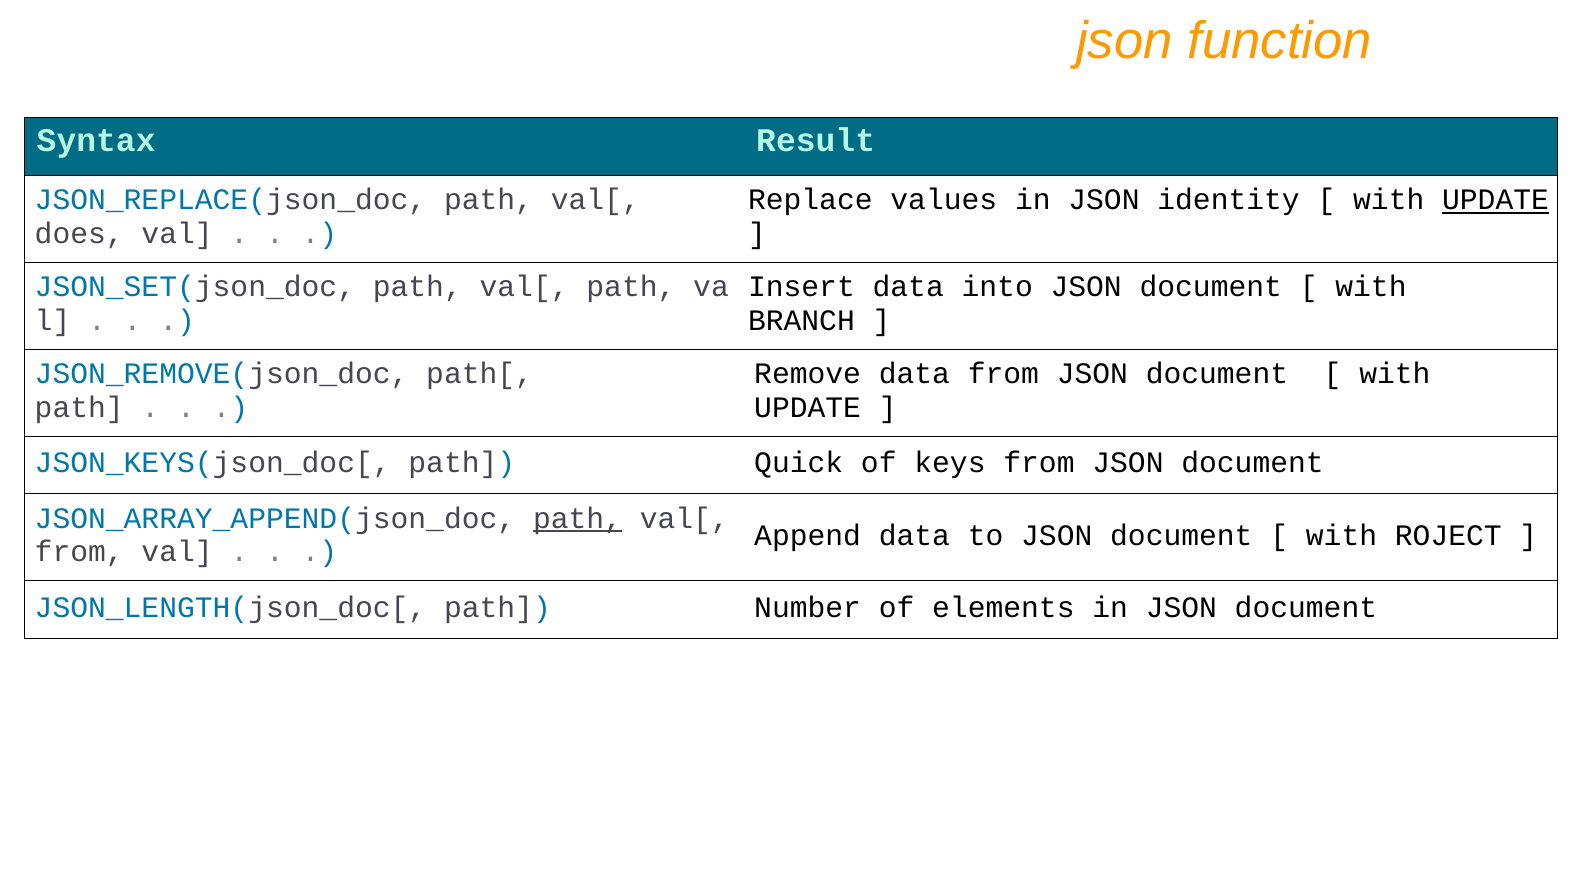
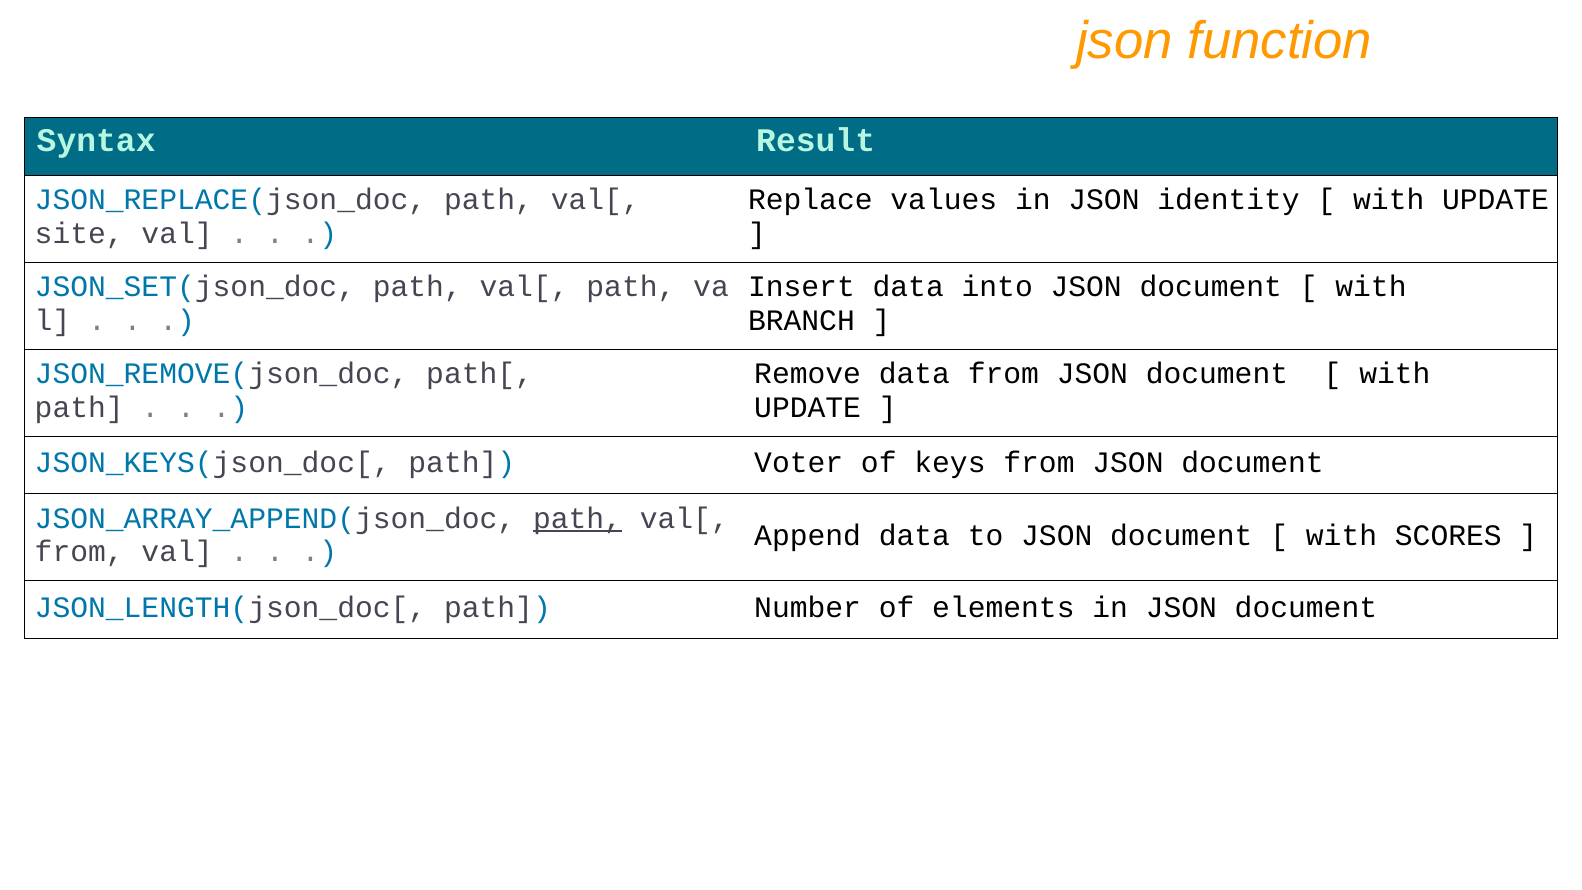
UPDATE underline: present -> none (1496, 200)
does: does -> site (79, 234)
Quick: Quick -> Voter (799, 463)
ROJECT: ROJECT -> SCORES (1448, 535)
